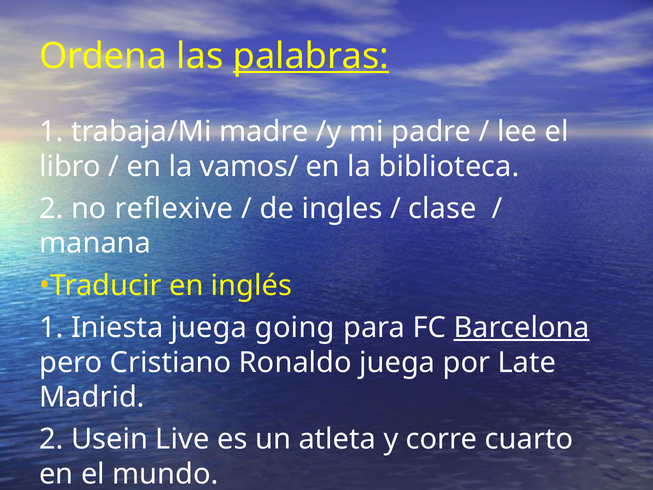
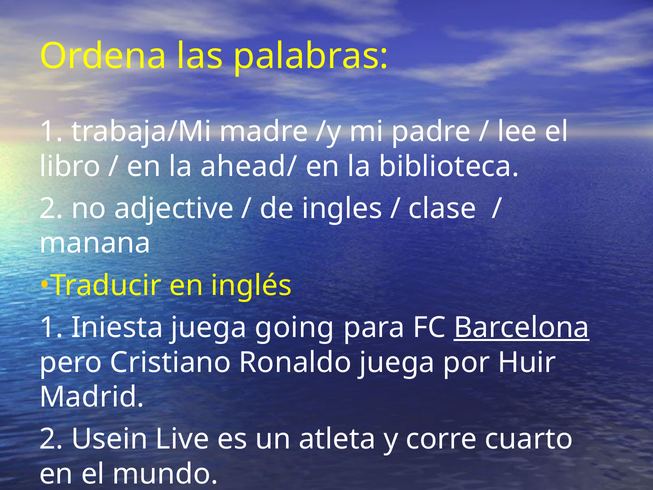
palabras underline: present -> none (311, 56)
vamos/: vamos/ -> ahead/ (249, 166)
reflexive: reflexive -> adjective (174, 208)
Late: Late -> Huir (527, 362)
